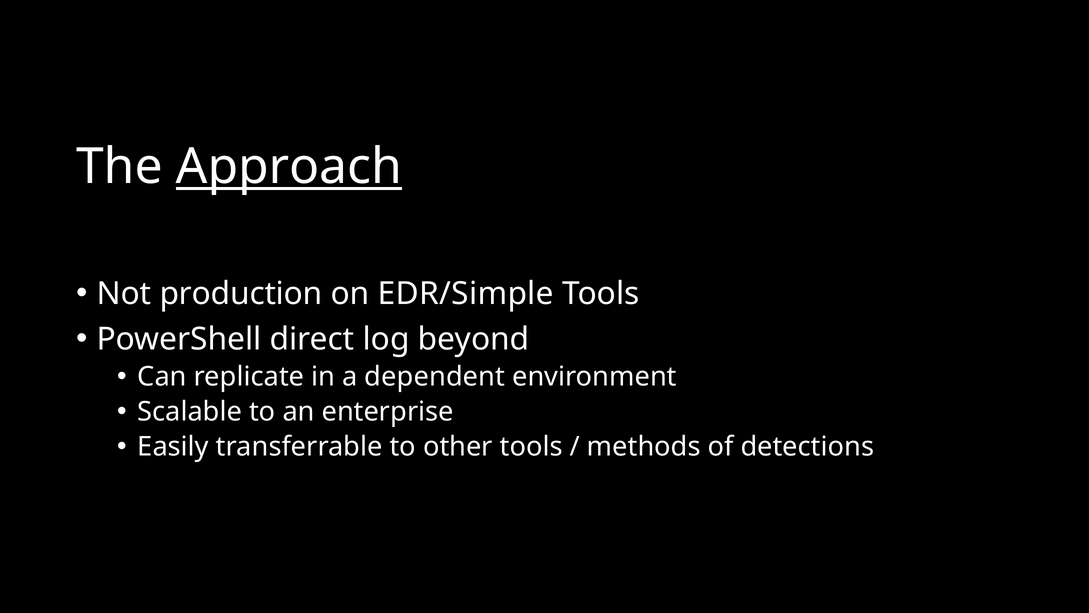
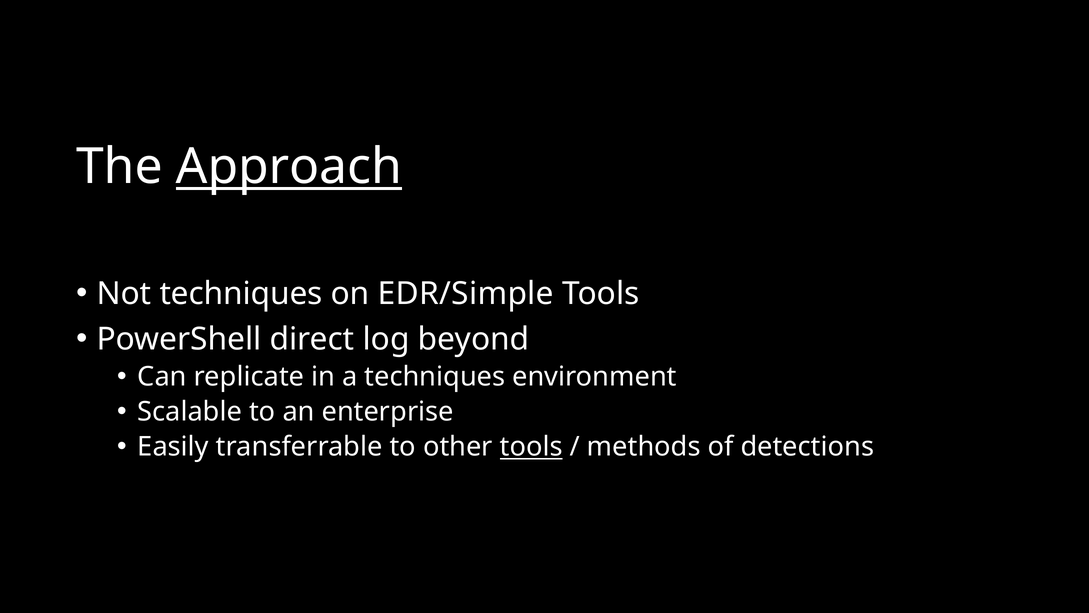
Not production: production -> techniques (241, 293)
a dependent: dependent -> techniques (435, 377)
tools underline: none -> present (531, 447)
